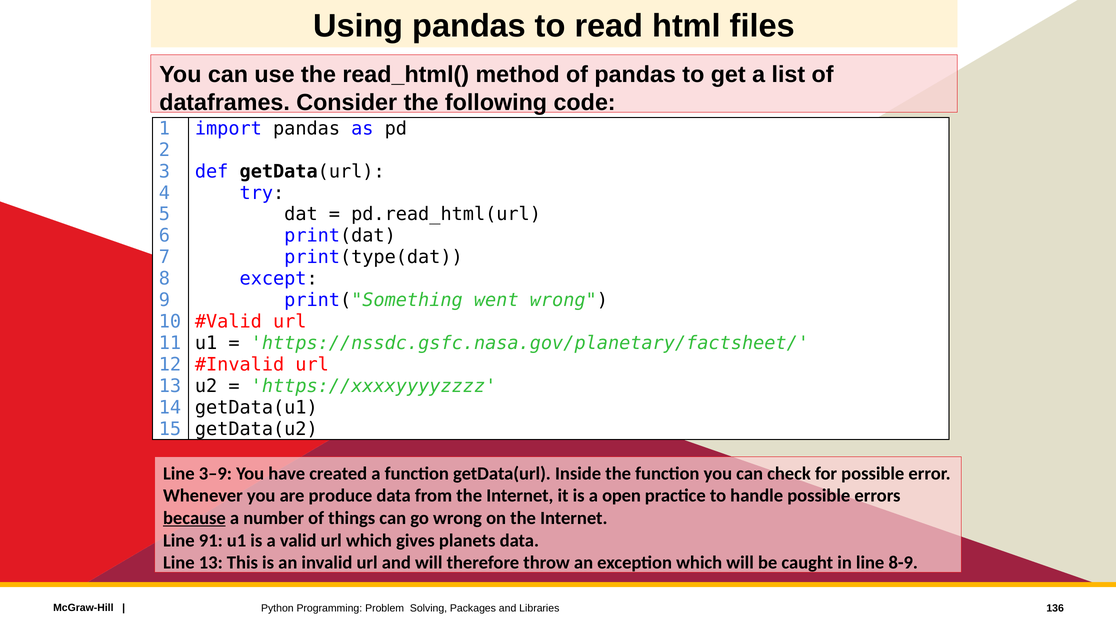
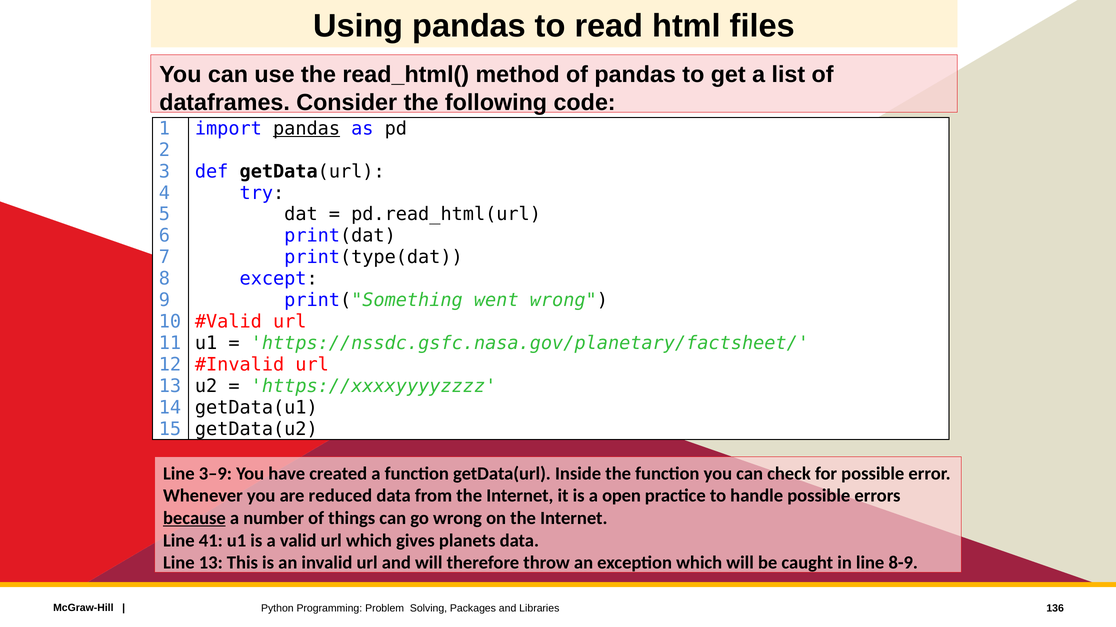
pandas underline: none -> present (307, 129)
produce: produce -> reduced (340, 496)
91: 91 -> 41 (211, 541)
